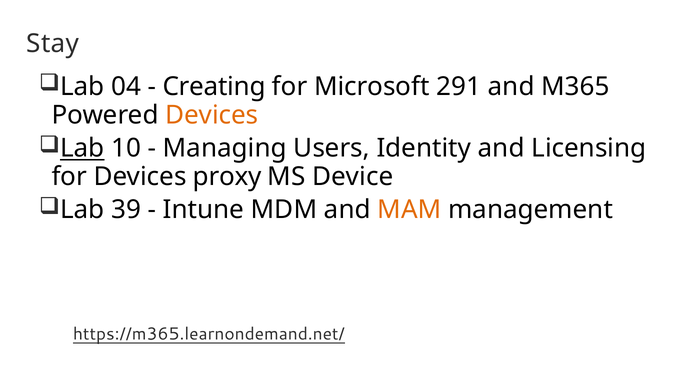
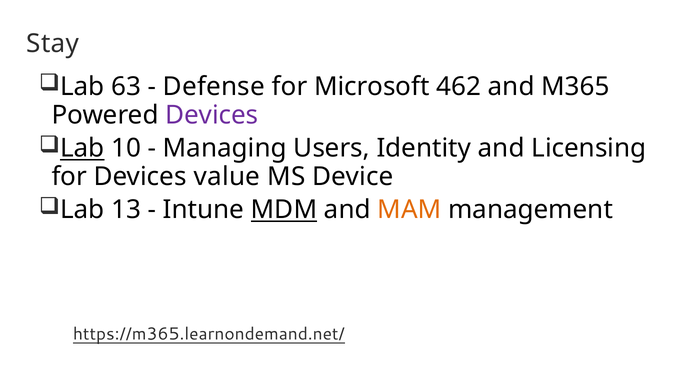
04: 04 -> 63 (126, 87)
Creating: Creating -> Defense (214, 87)
291: 291 -> 462 (459, 87)
Devices colour: orange -> purple (212, 115)
proxy: proxy -> value (227, 176)
39: 39 -> 13 (126, 210)
MDM underline: none -> present (284, 210)
